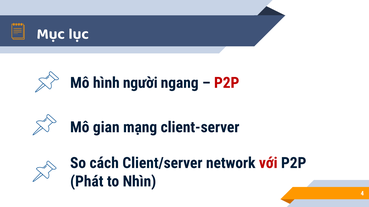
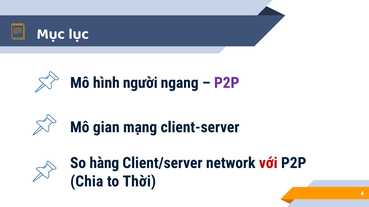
P2P colour: red -> purple (227, 83)
cách: cách -> hàng (104, 163)
Phát: Phát -> Chia (87, 182)
Nhìn: Nhìn -> Thời (139, 182)
